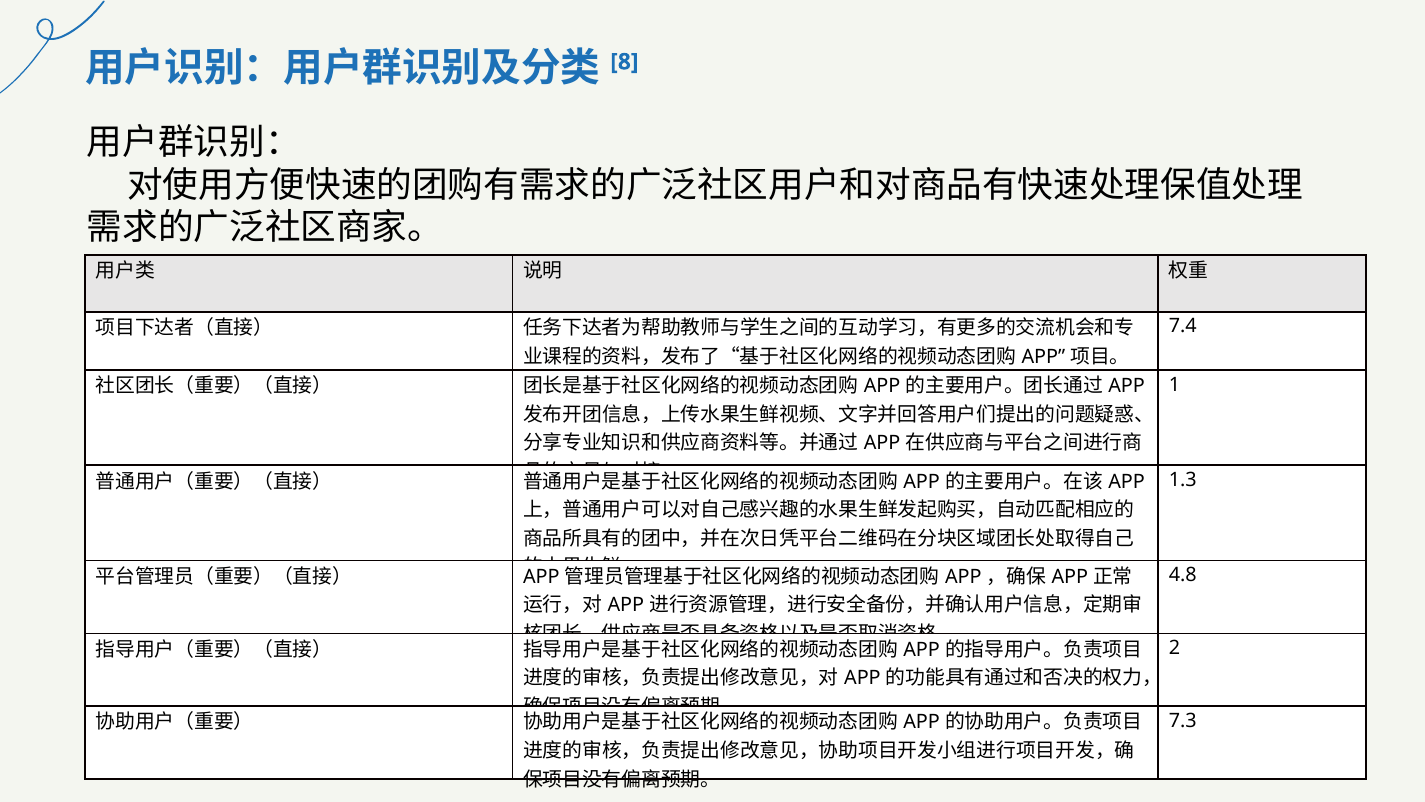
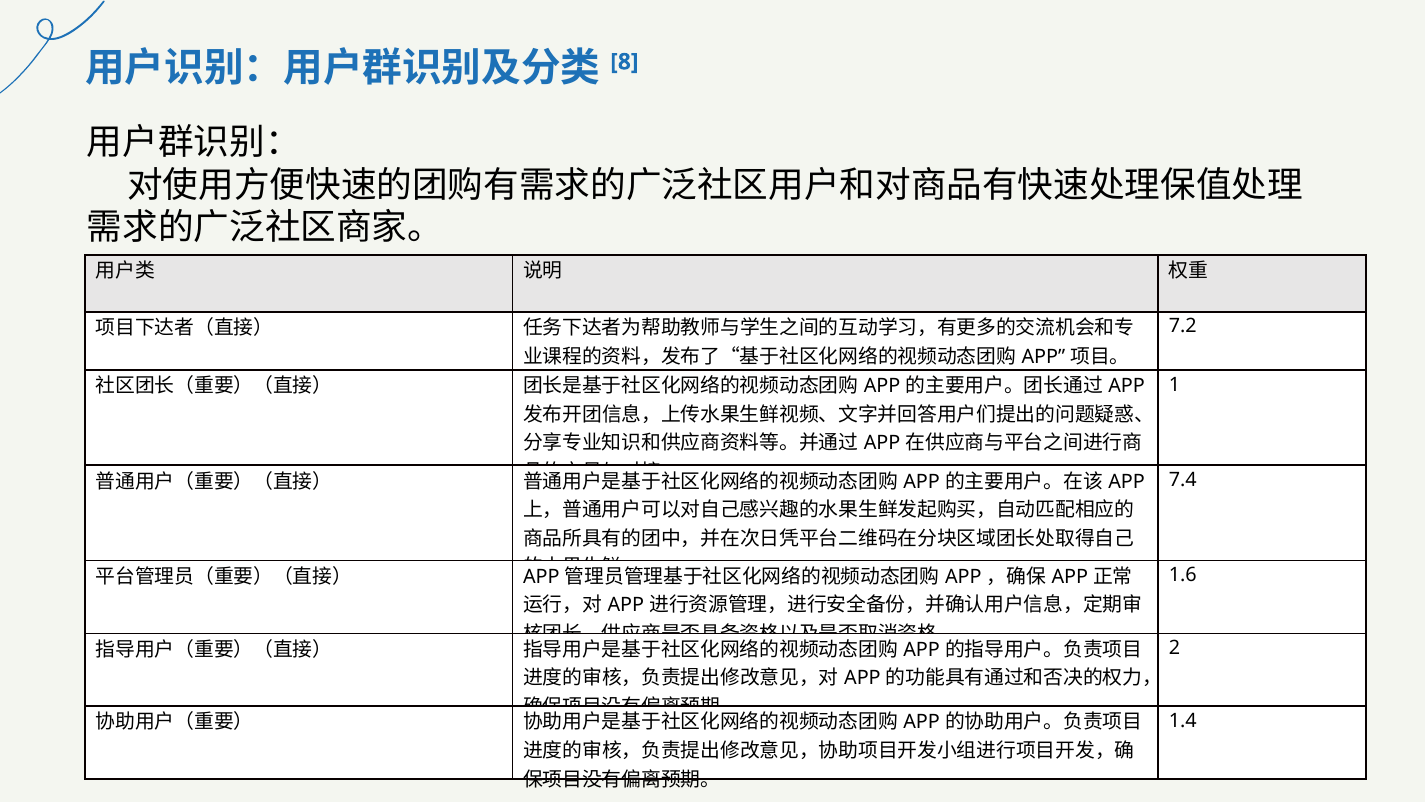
7.4: 7.4 -> 7.2 (1183, 326)
1.3: 1.3 -> 7.4 (1183, 480)
4.8: 4.8 -> 1.6 (1183, 575)
7.3: 7.3 -> 1.4 (1183, 720)
